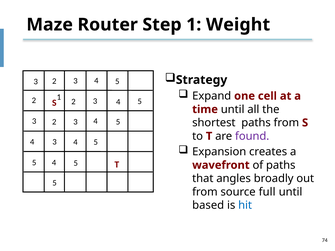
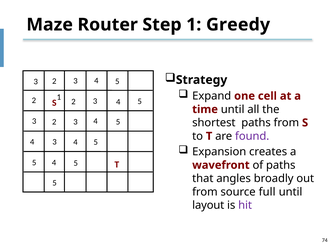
Weight: Weight -> Greedy (238, 25)
based: based -> layout (208, 205)
hit colour: blue -> purple (245, 205)
